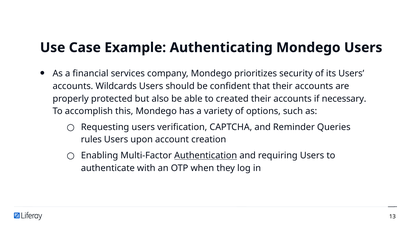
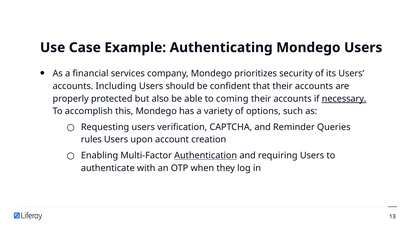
Wildcards: Wildcards -> Including (116, 86)
created: created -> coming (232, 99)
necessary underline: none -> present (344, 99)
